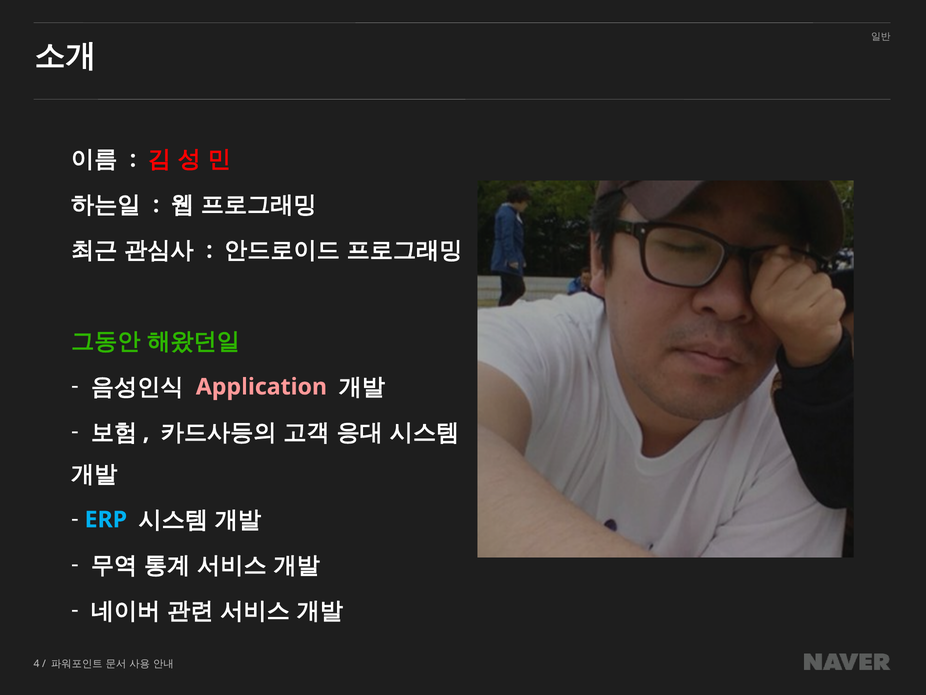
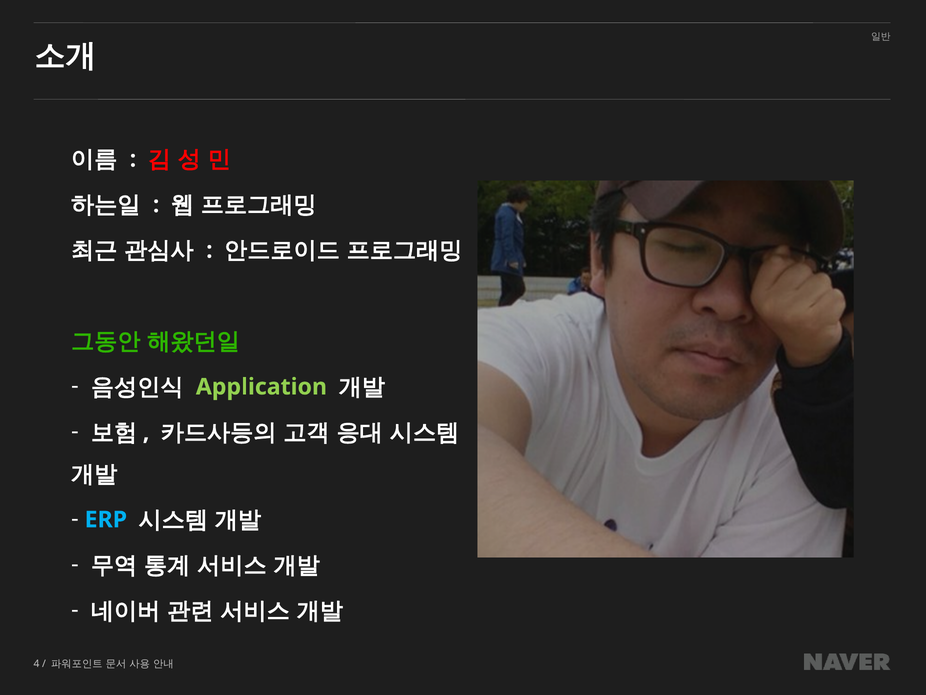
Application colour: pink -> light green (261, 387)
